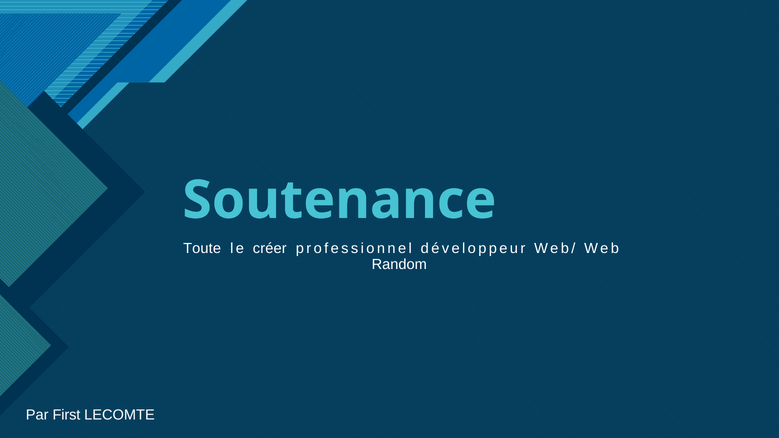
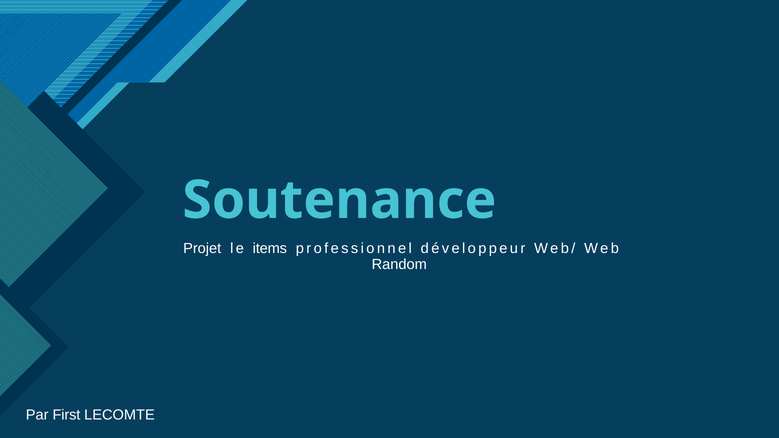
Toute: Toute -> Projet (202, 249)
créer: créer -> items (270, 249)
